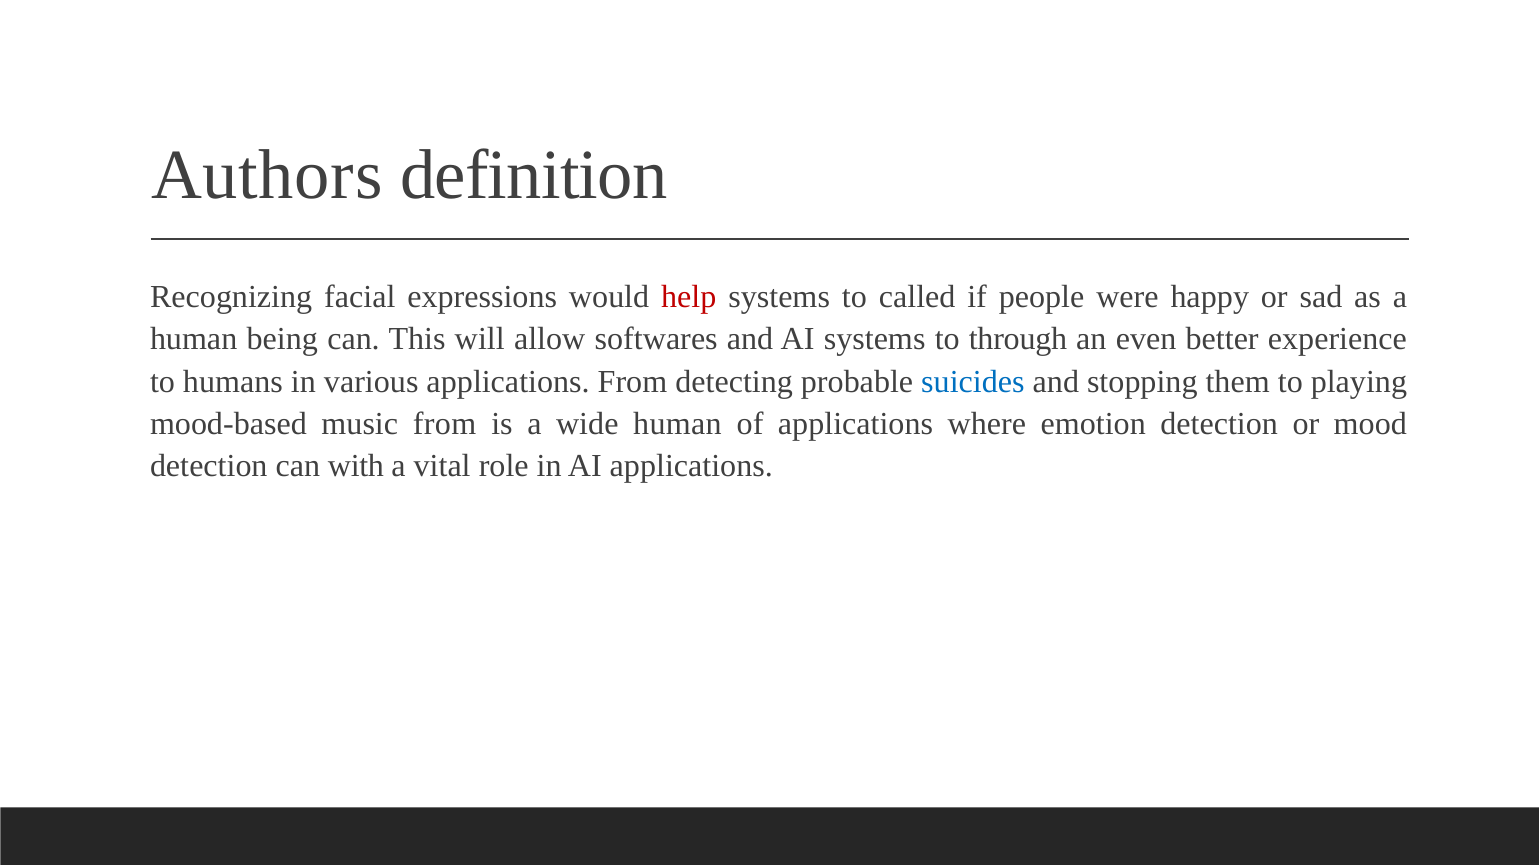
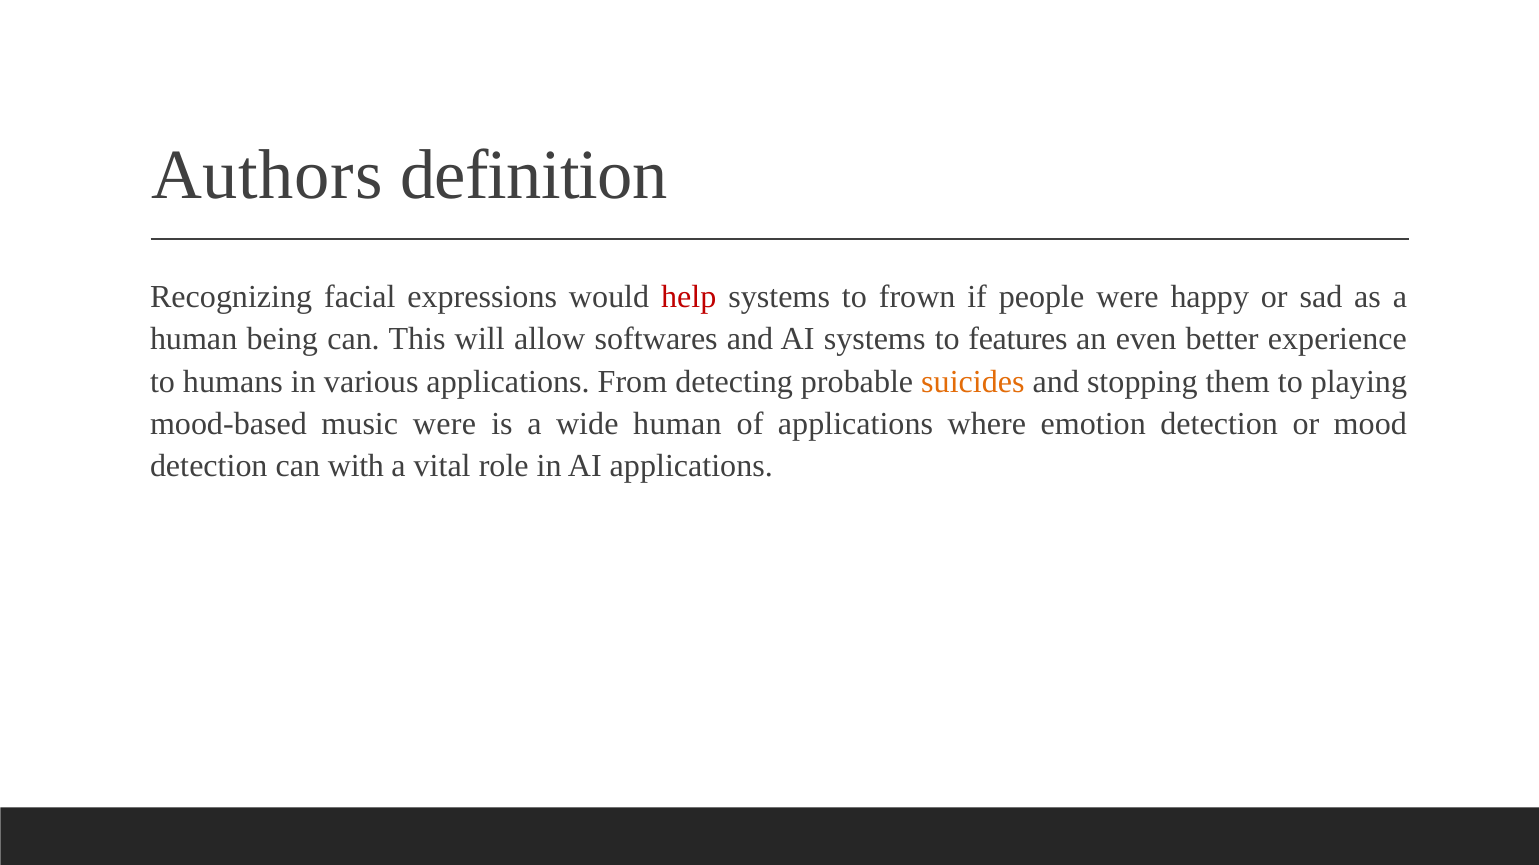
called: called -> frown (917, 297)
through: through -> features (1018, 340)
suicides colour: blue -> orange (973, 382)
music from: from -> were (445, 424)
